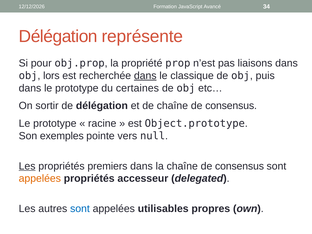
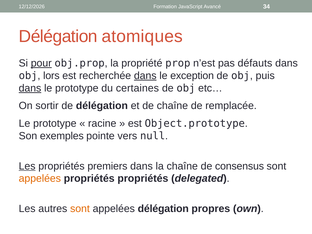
représente: représente -> atomiques (142, 36)
pour underline: none -> present (41, 63)
liaisons: liaisons -> défauts (255, 63)
classique: classique -> exception (192, 76)
dans underline: none -> present (30, 88)
de chaîne de consensus: consensus -> remplacée (231, 106)
propriétés accesseur: accesseur -> propriétés (143, 179)
sont colour: blue -> orange (80, 209)
appelées utilisables: utilisables -> délégation (163, 209)
